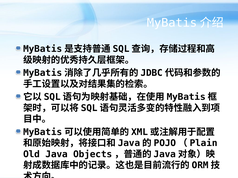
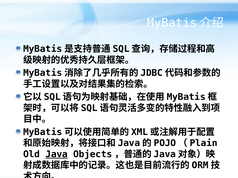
Java underline: none -> present (57, 155)
